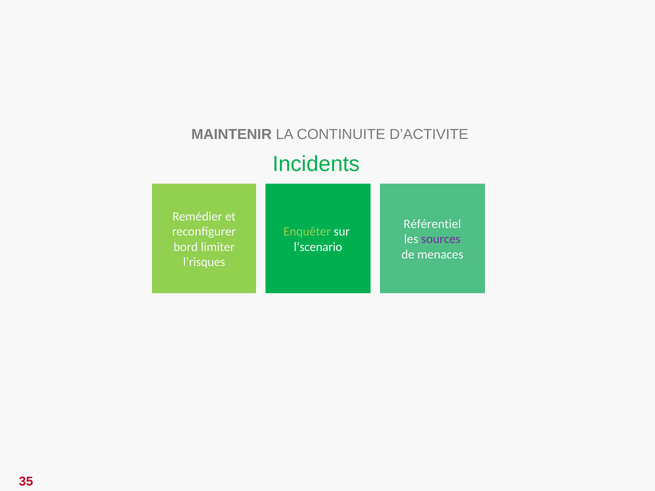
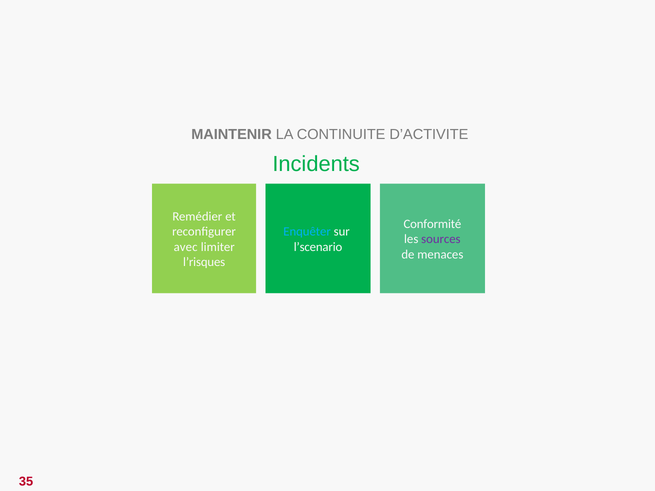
Référentiel: Référentiel -> Conformité (432, 224)
Enquêter colour: light green -> light blue (307, 232)
bord: bord -> avec (186, 247)
